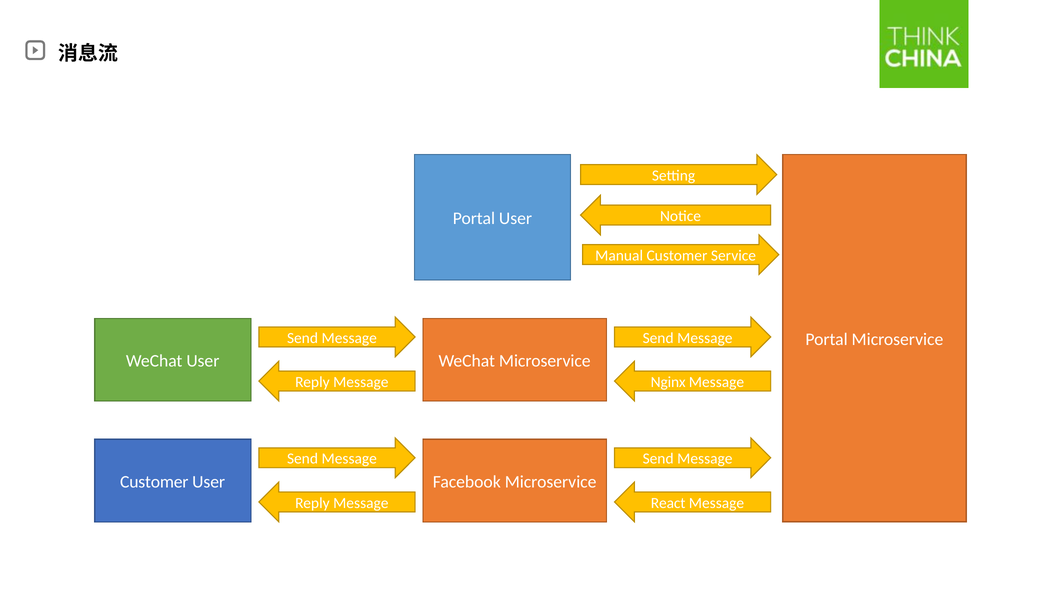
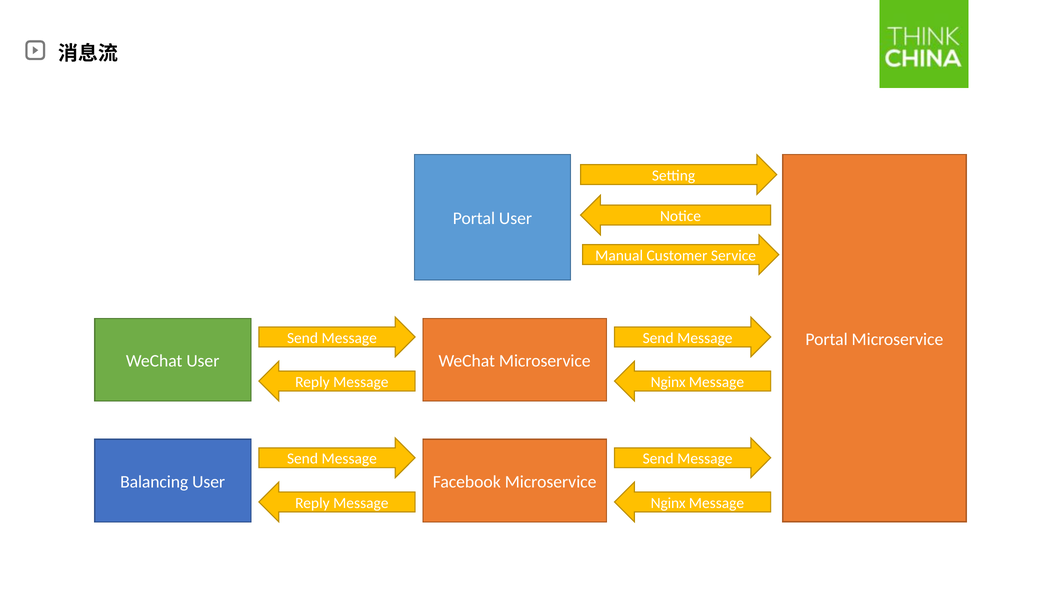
Customer: Customer -> Balancing (154, 482)
React: React -> Nginx (668, 503)
